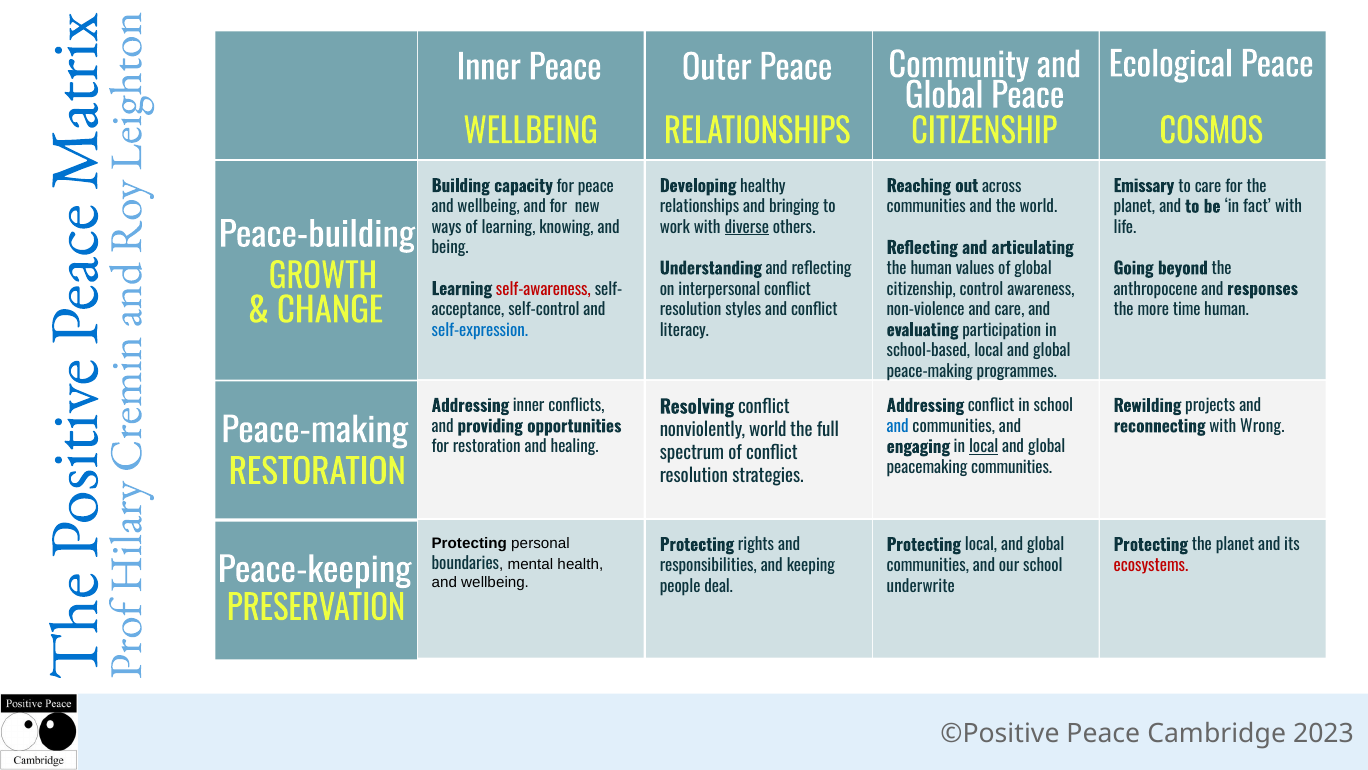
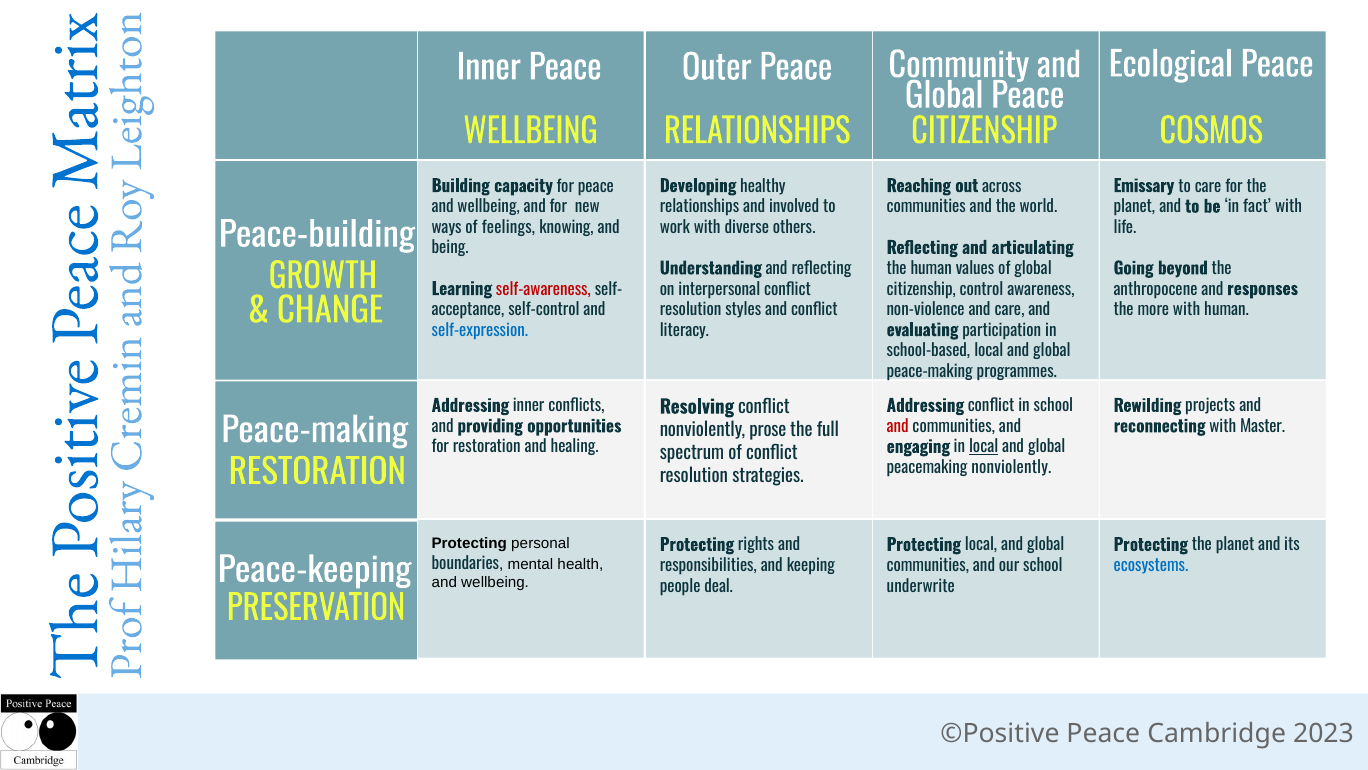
bringing: bringing -> involved (794, 207)
of learning: learning -> feelings (508, 227)
diverse underline: present -> none (747, 227)
more time: time -> with (1187, 310)
Wrong: Wrong -> Master (1263, 426)
and colour: blue -> red (898, 426)
nonviolently world: world -> prose (768, 430)
peacemaking communities: communities -> nonviolently (1011, 468)
ecosystems colour: red -> blue (1151, 566)
